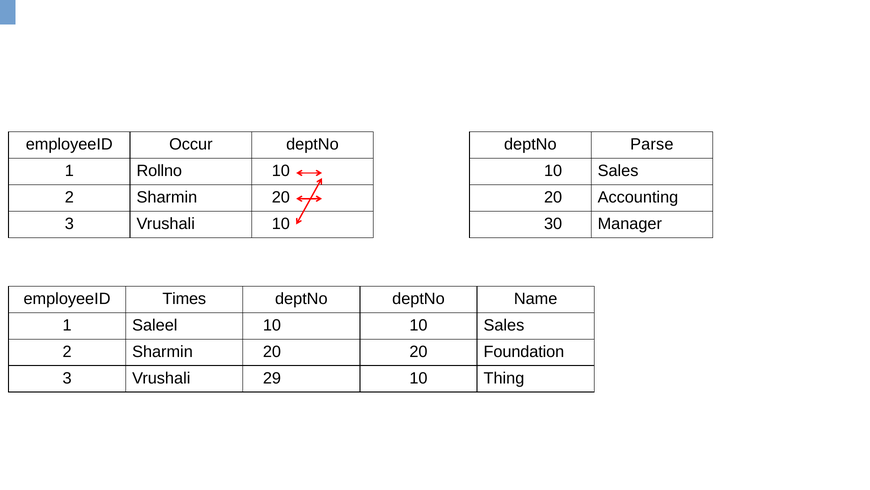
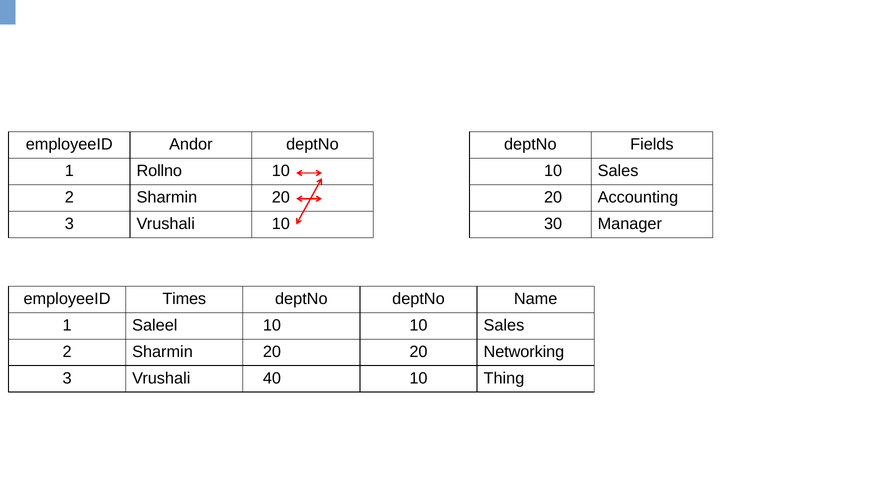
Occur: Occur -> Andor (191, 144)
Parse: Parse -> Fields (652, 144)
Foundation: Foundation -> Networking (524, 351)
29: 29 -> 40 (272, 378)
